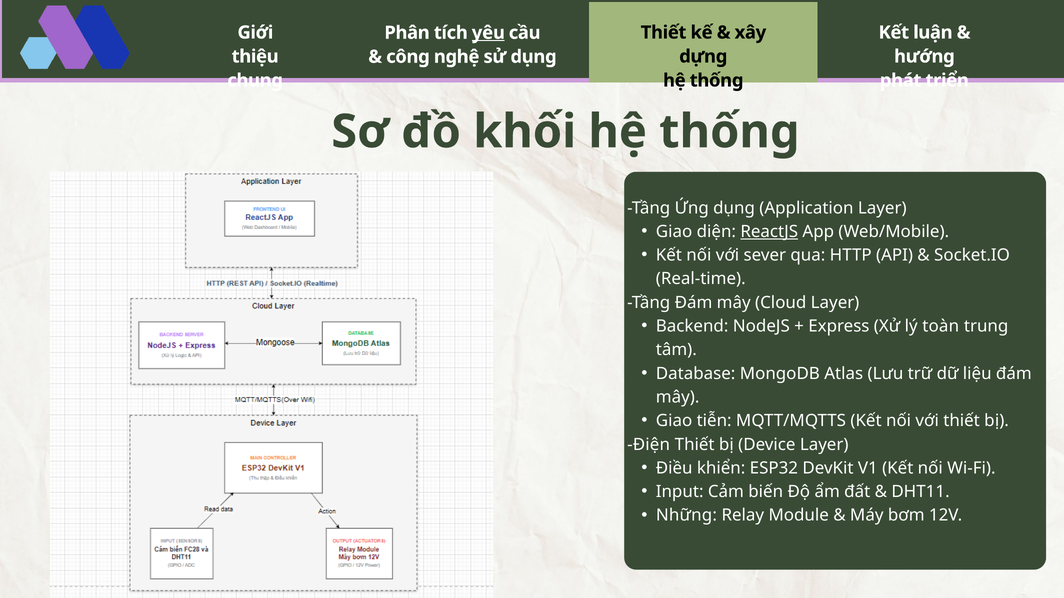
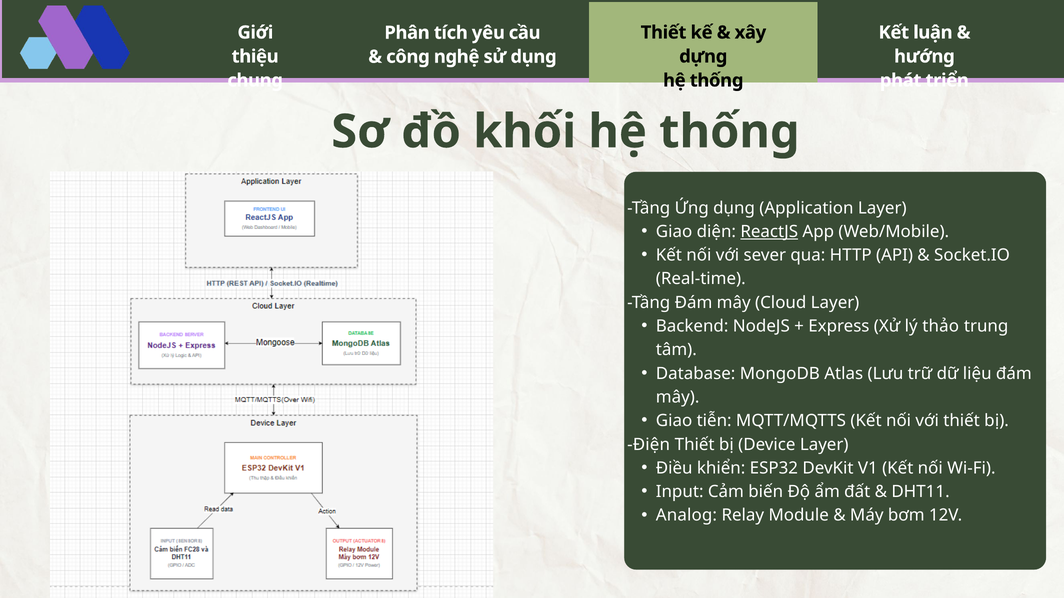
yêu underline: present -> none (488, 33)
toàn: toàn -> thảo (941, 326)
Những: Những -> Analog (686, 516)
